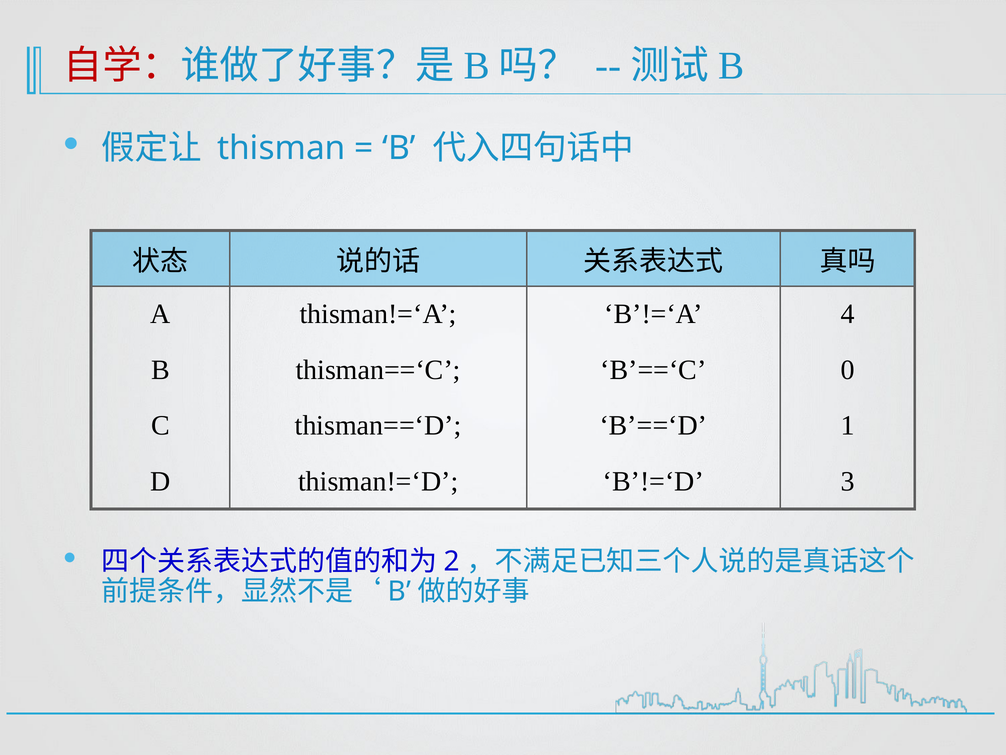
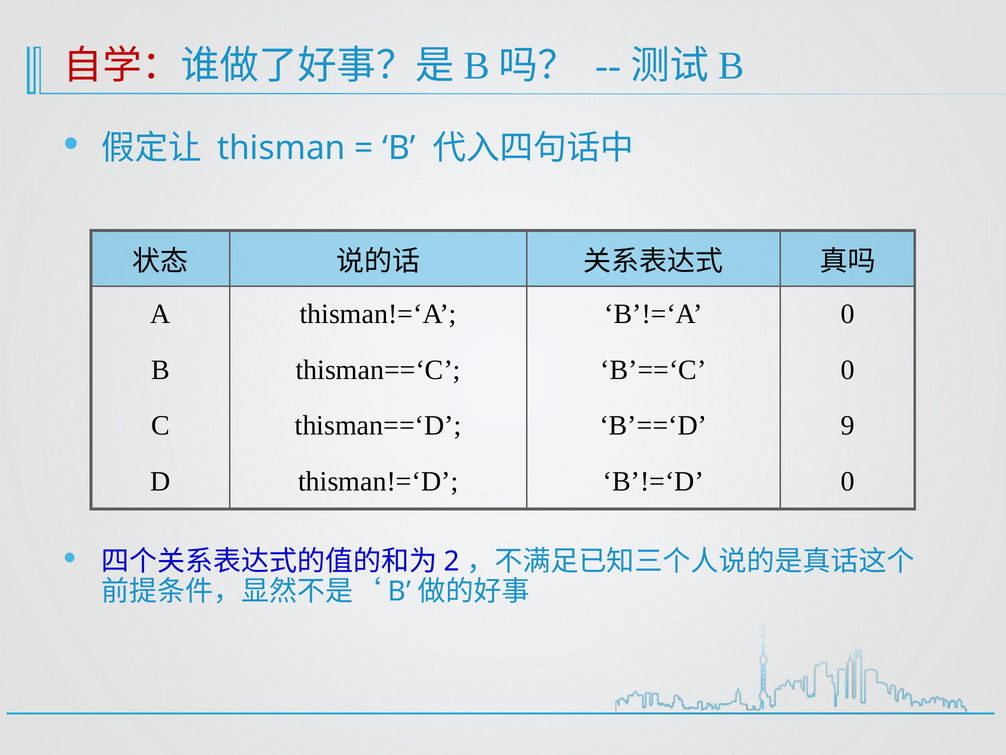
B’!=‘A 4: 4 -> 0 (848, 314)
1: 1 -> 9 (848, 425)
B’!=‘D 3: 3 -> 0 (848, 481)
